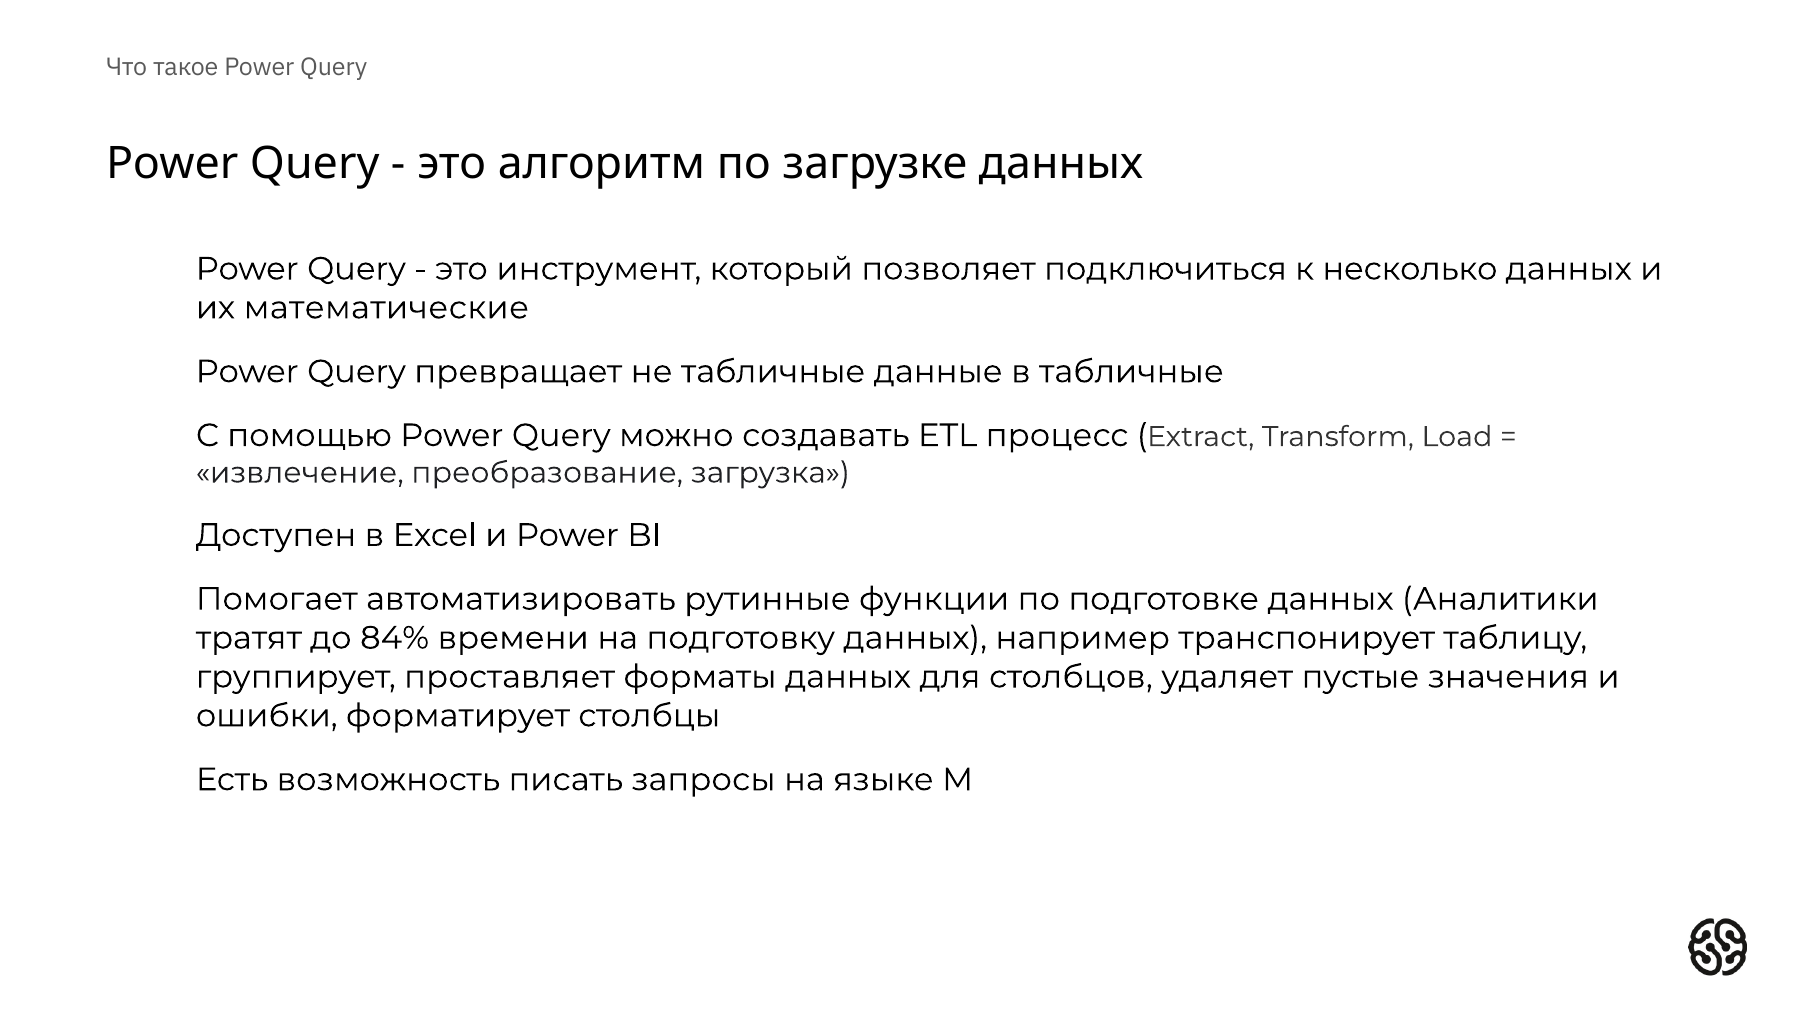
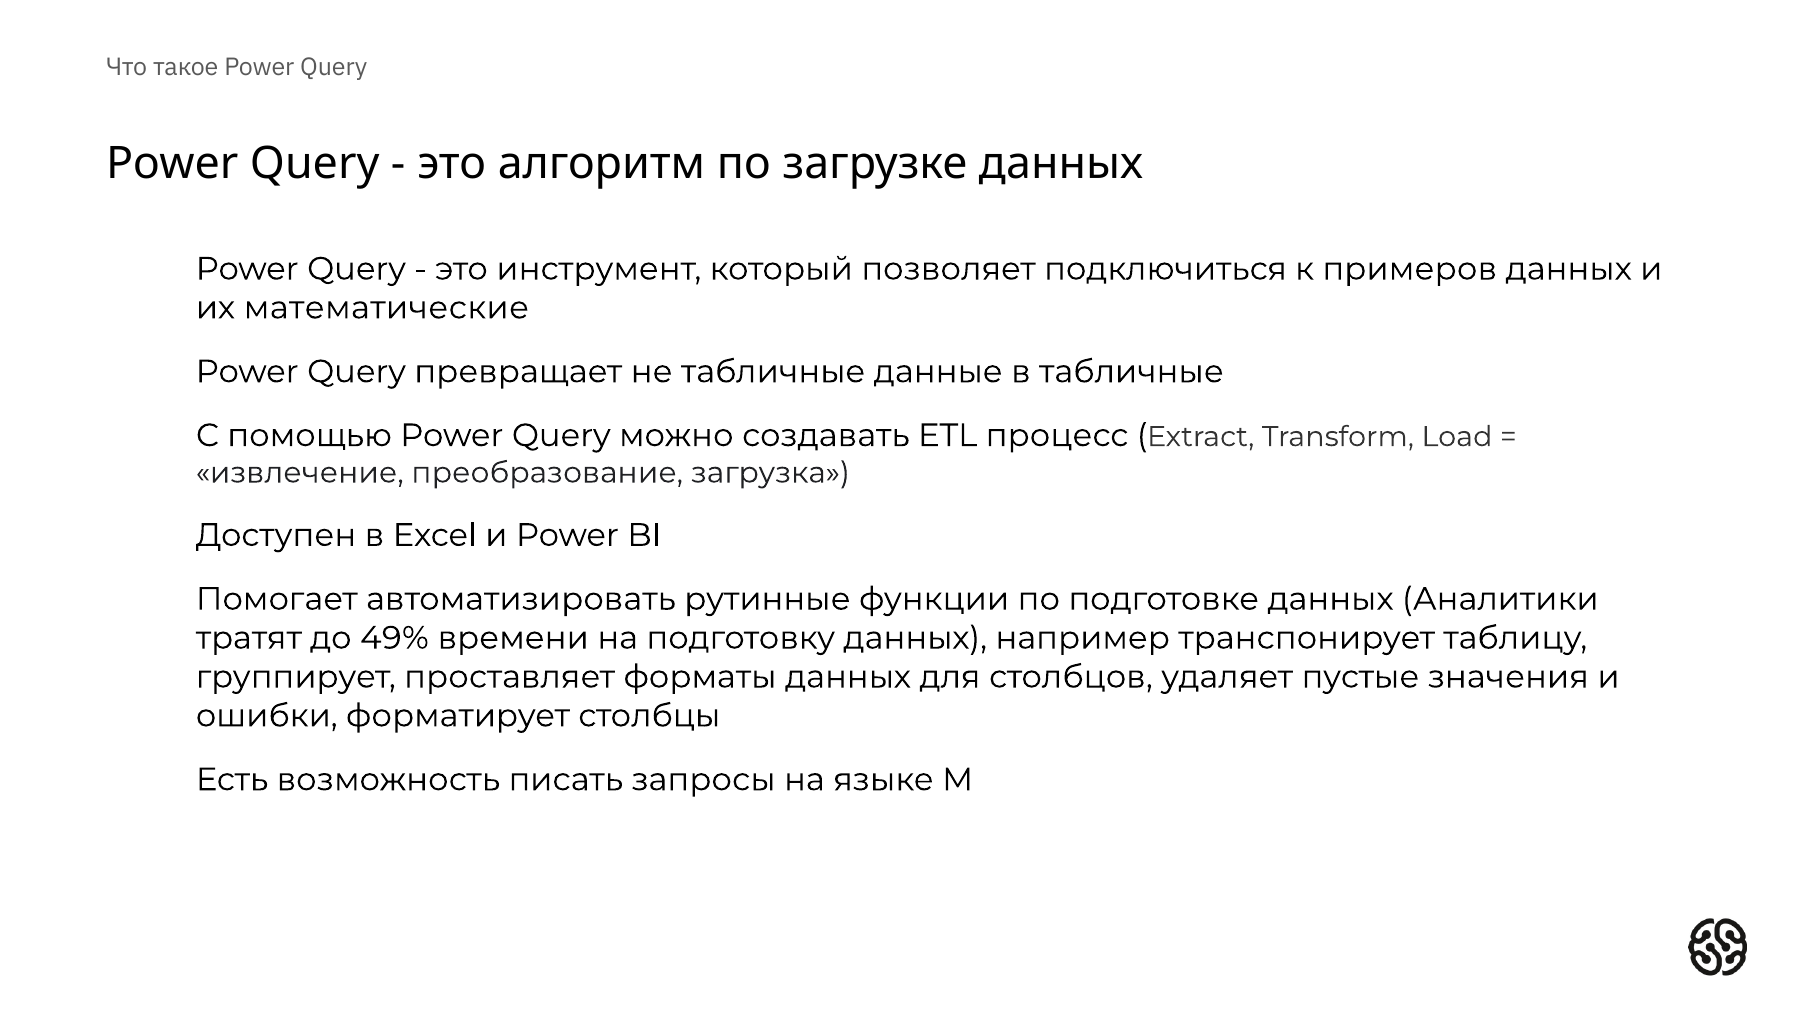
несколько: несколько -> примеров (1410, 269)
84%: 84% -> 49% (394, 638)
